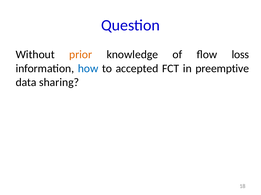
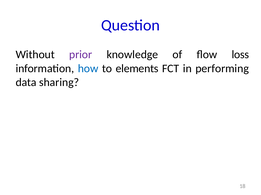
prior colour: orange -> purple (81, 55)
accepted: accepted -> elements (137, 69)
preemptive: preemptive -> performing (222, 69)
